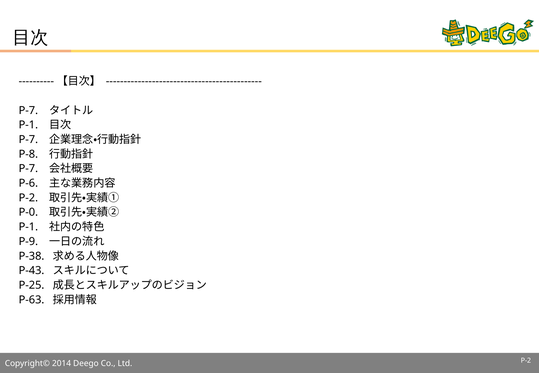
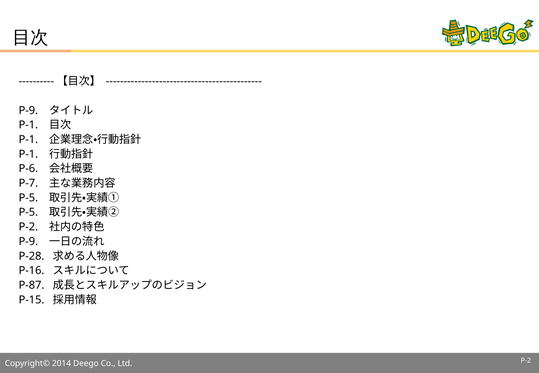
P-7: P-7 -> P-9 (28, 110)
P-7: P-7 -> P-1 (28, 140)
P-8: P-8 -> P-1 (28, 154)
P-7: P-7 -> P-6 (28, 169)
P-6: P-6 -> P-7 (28, 183)
P-2: P-2 -> P-5 (28, 198)
P-0: P-0 -> P-5 (28, 212)
P-1: P-1 -> P-2 (28, 227)
P-38: P-38 -> P-28 (31, 256)
P-43: P-43 -> P-16 (31, 271)
P-25: P-25 -> P-87 (31, 285)
P-63: P-63 -> P-15 (31, 300)
